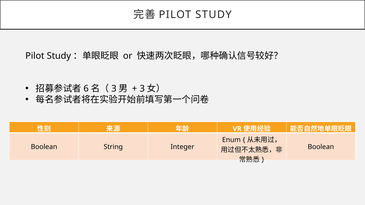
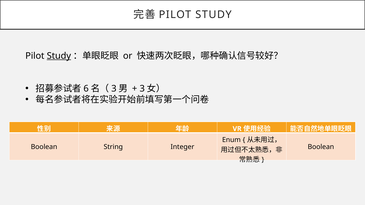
Study underline: none -> present (59, 56)
